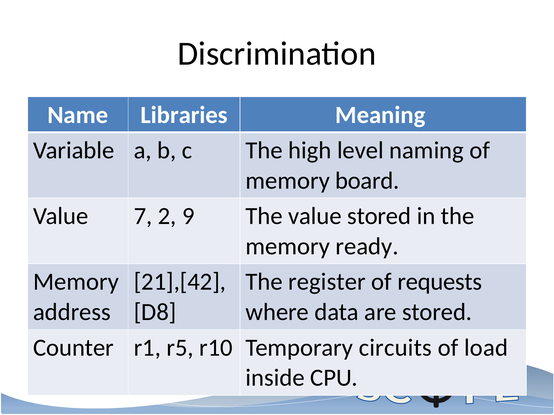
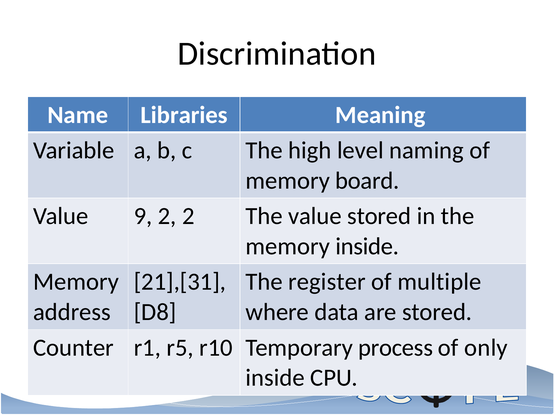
7: 7 -> 9 (143, 216)
2 9: 9 -> 2 (188, 216)
memory ready: ready -> inside (367, 247)
21],[42: 21],[42 -> 21],[31 (180, 282)
requests: requests -> multiple (439, 282)
circuits: circuits -> process (396, 348)
load: load -> only (486, 348)
